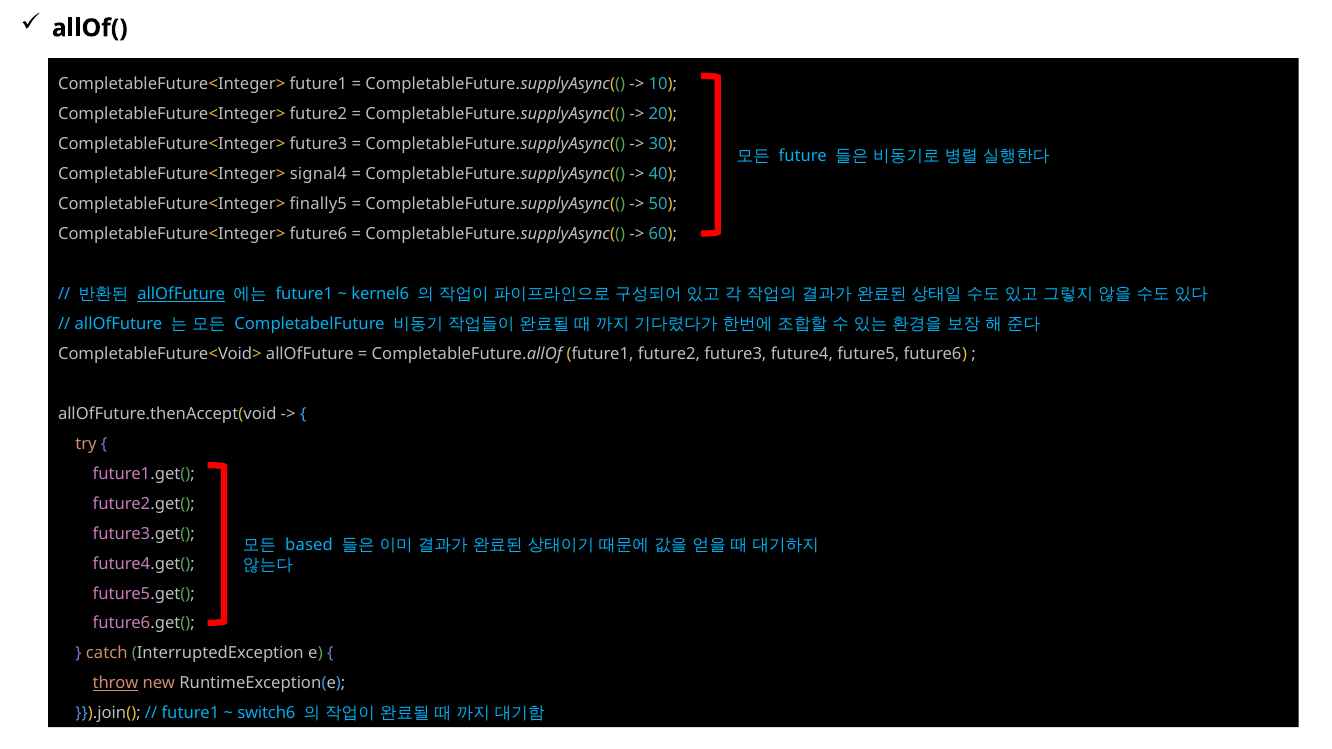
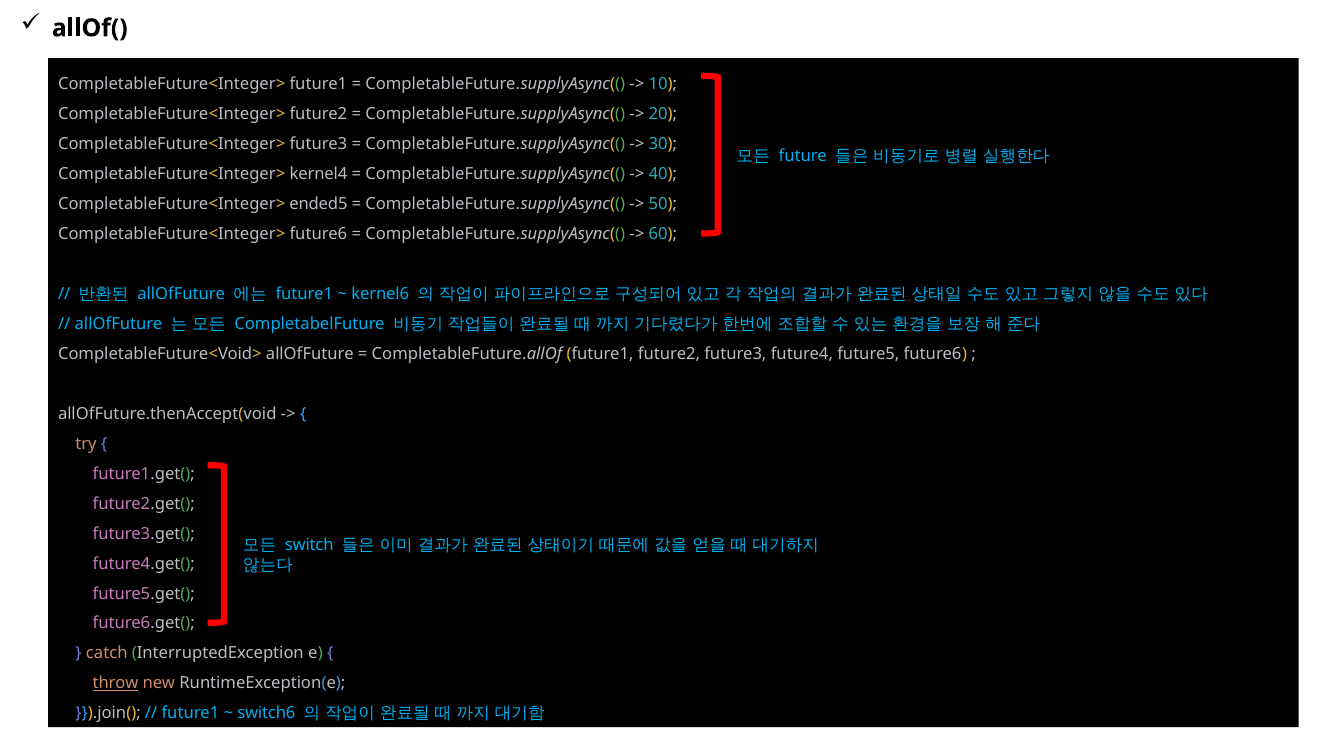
signal4: signal4 -> kernel4 (318, 174)
finally5: finally5 -> ended5 (318, 204)
allOfFuture underline: present -> none (181, 294)
based: based -> switch (309, 545)
